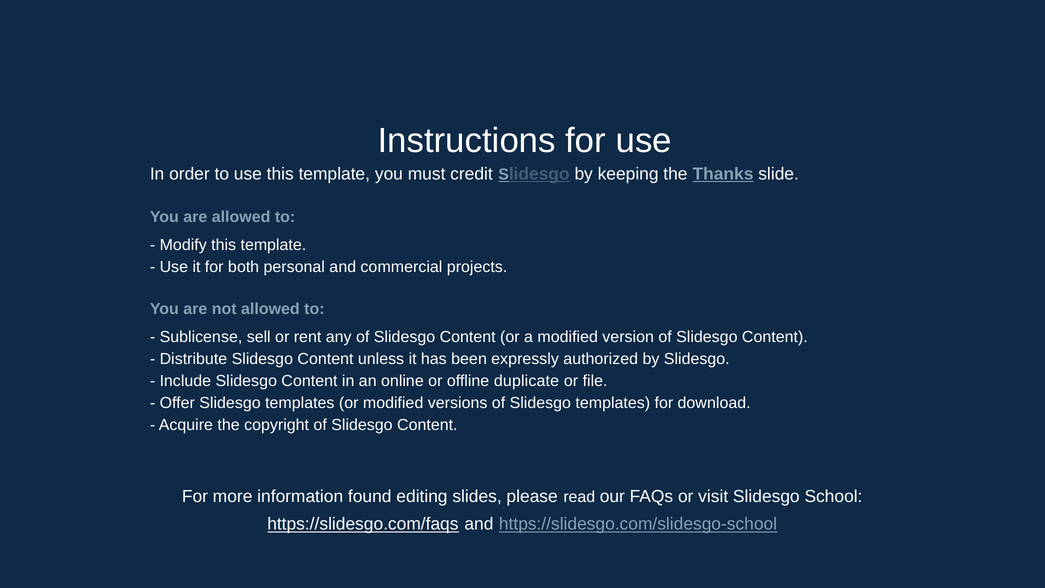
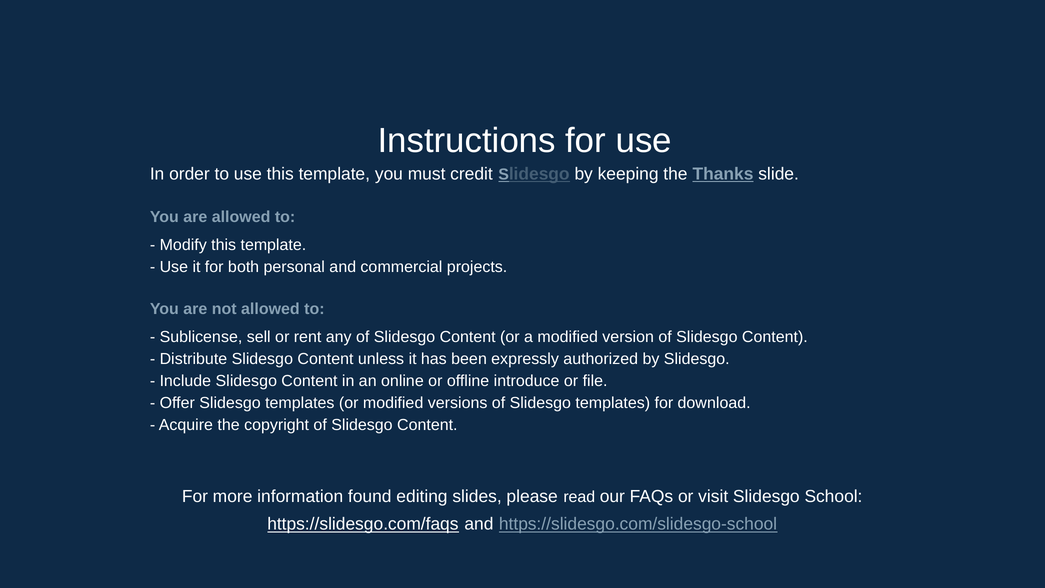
duplicate: duplicate -> introduce (527, 381)
